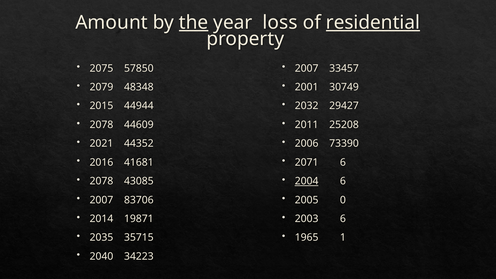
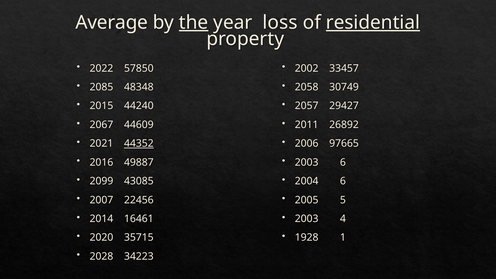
Amount: Amount -> Average (112, 22)
2075: 2075 -> 2022 (101, 68)
2007: 2007 -> 2002 (307, 68)
2079: 2079 -> 2085 (101, 87)
2001: 2001 -> 2058 (307, 87)
44944: 44944 -> 44240 (139, 106)
2032: 2032 -> 2057 (307, 106)
2078: 2078 -> 2067 (101, 125)
25208: 25208 -> 26892 (344, 125)
44352 underline: none -> present (139, 144)
73390: 73390 -> 97665 (344, 144)
41681: 41681 -> 49887 (139, 162)
2071: 2071 -> 2003 (307, 162)
2078: 2078 -> 2099 (101, 181)
2004 underline: present -> none (307, 181)
83706: 83706 -> 22456 (139, 200)
0: 0 -> 5 (343, 200)
19871: 19871 -> 16461 (139, 219)
2003 6: 6 -> 4 (343, 219)
2035: 2035 -> 2020 (101, 238)
1965: 1965 -> 1928 (307, 238)
2040: 2040 -> 2028 (101, 256)
